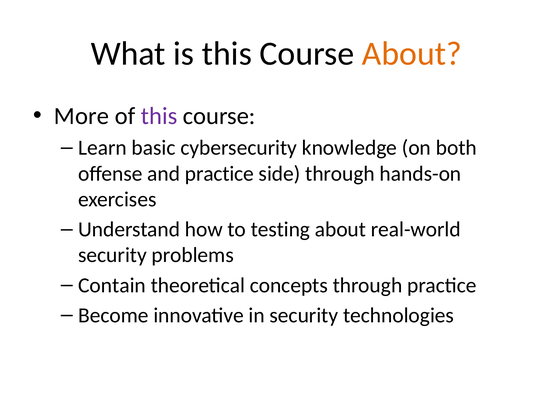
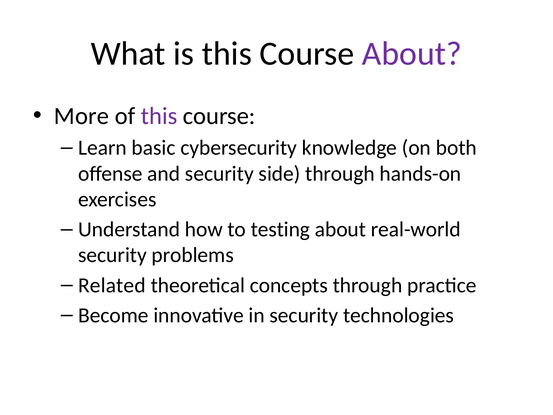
About colour: orange -> purple (412, 54)
and practice: practice -> security (219, 173)
Contain: Contain -> Related (112, 285)
